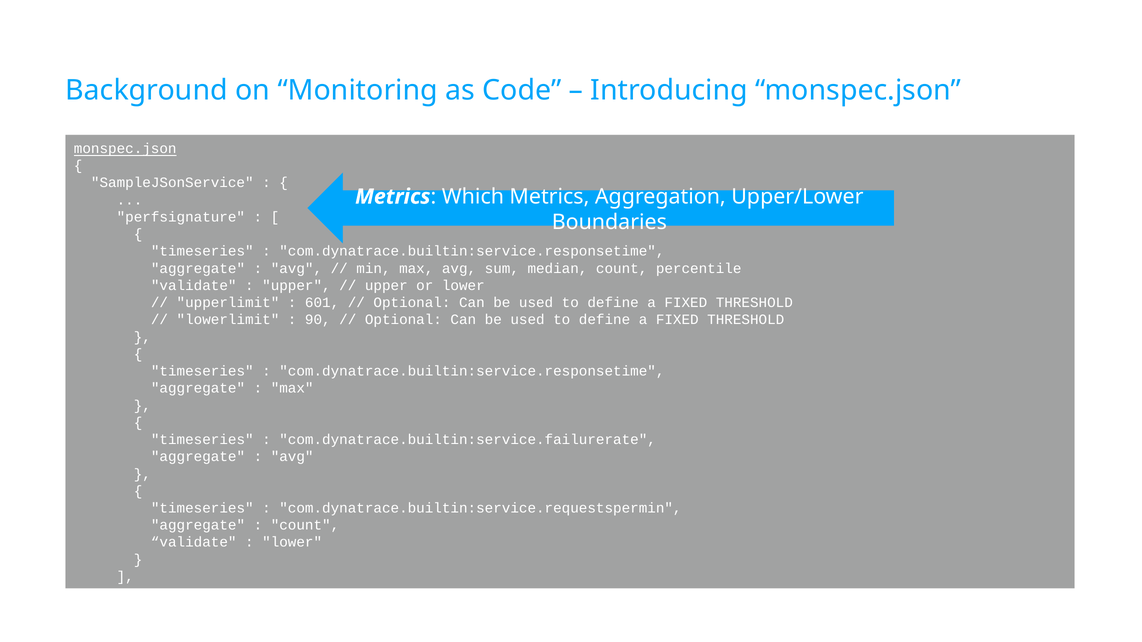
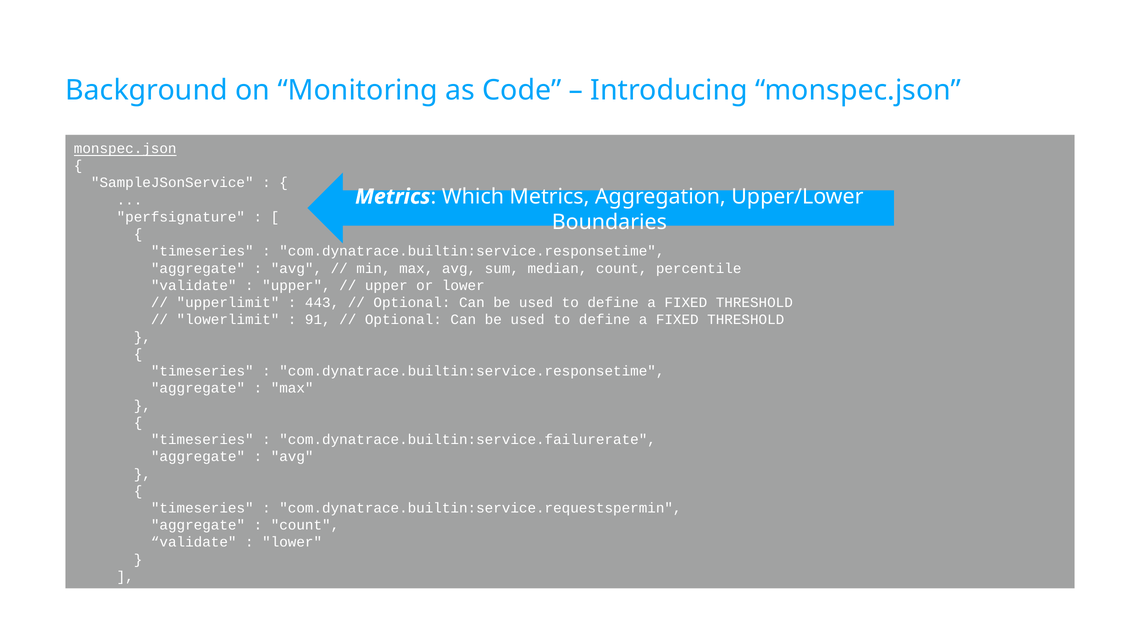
601: 601 -> 443 (322, 303)
90: 90 -> 91 (318, 320)
